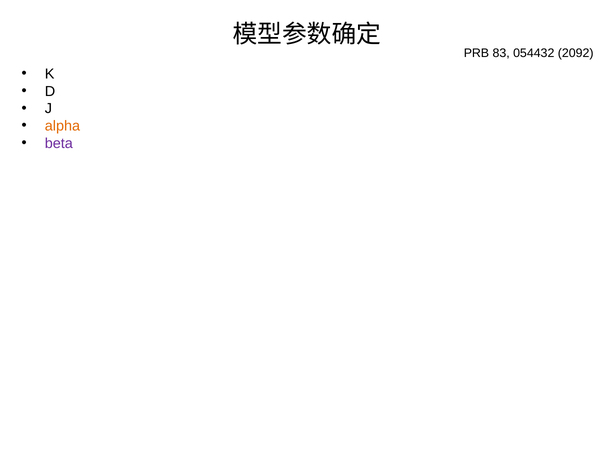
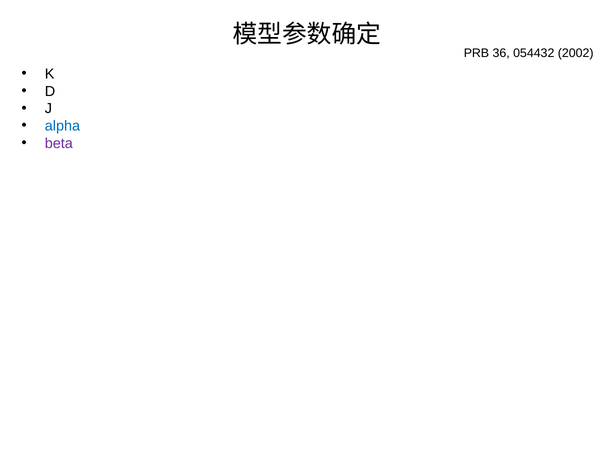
83: 83 -> 36 (501, 53)
2092: 2092 -> 2002 (576, 53)
alpha colour: orange -> blue (62, 126)
